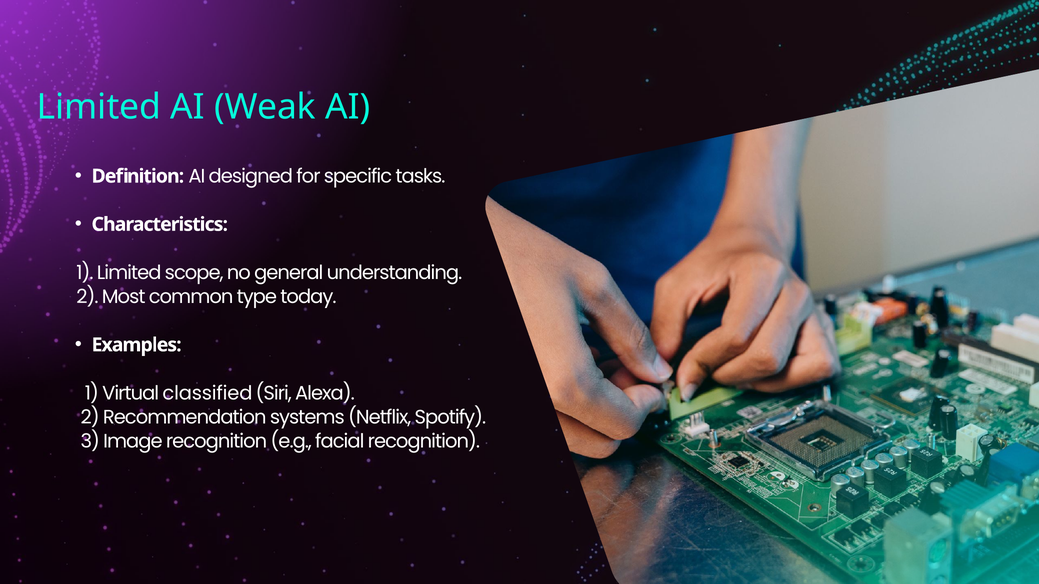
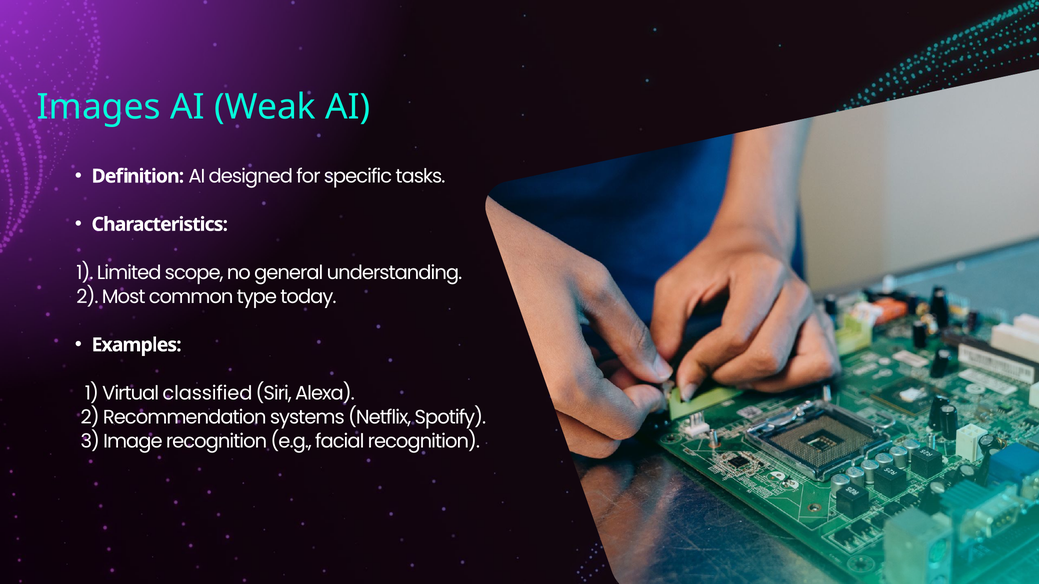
Limited: Limited -> Images (99, 107)
